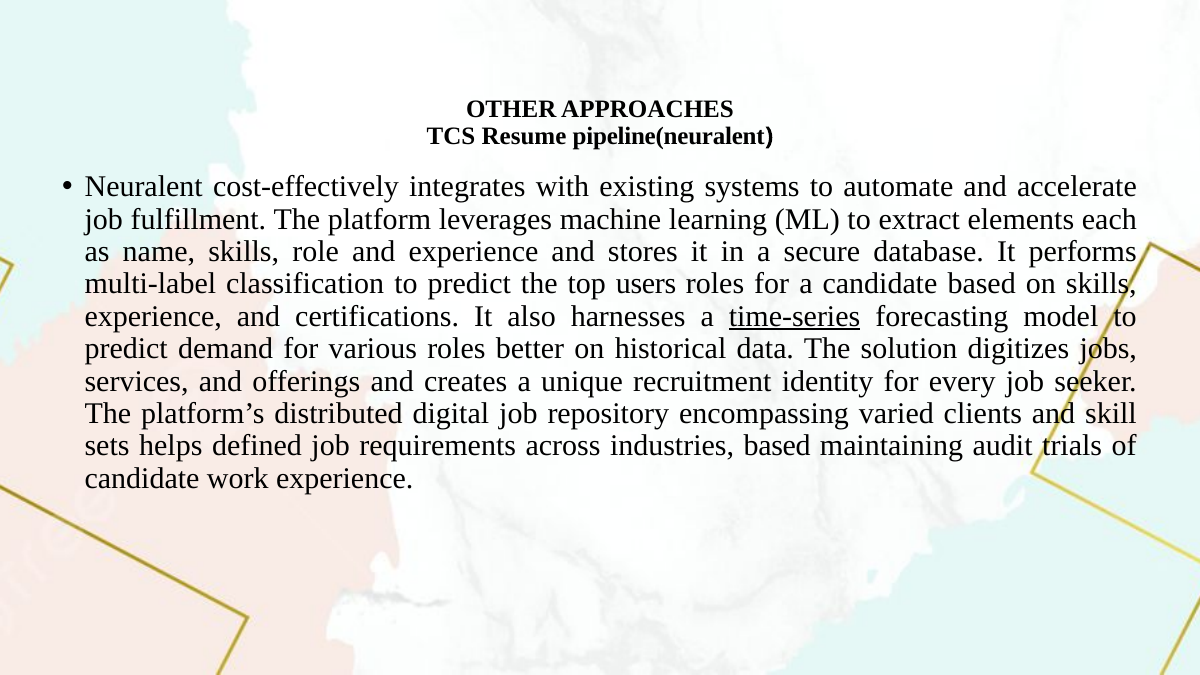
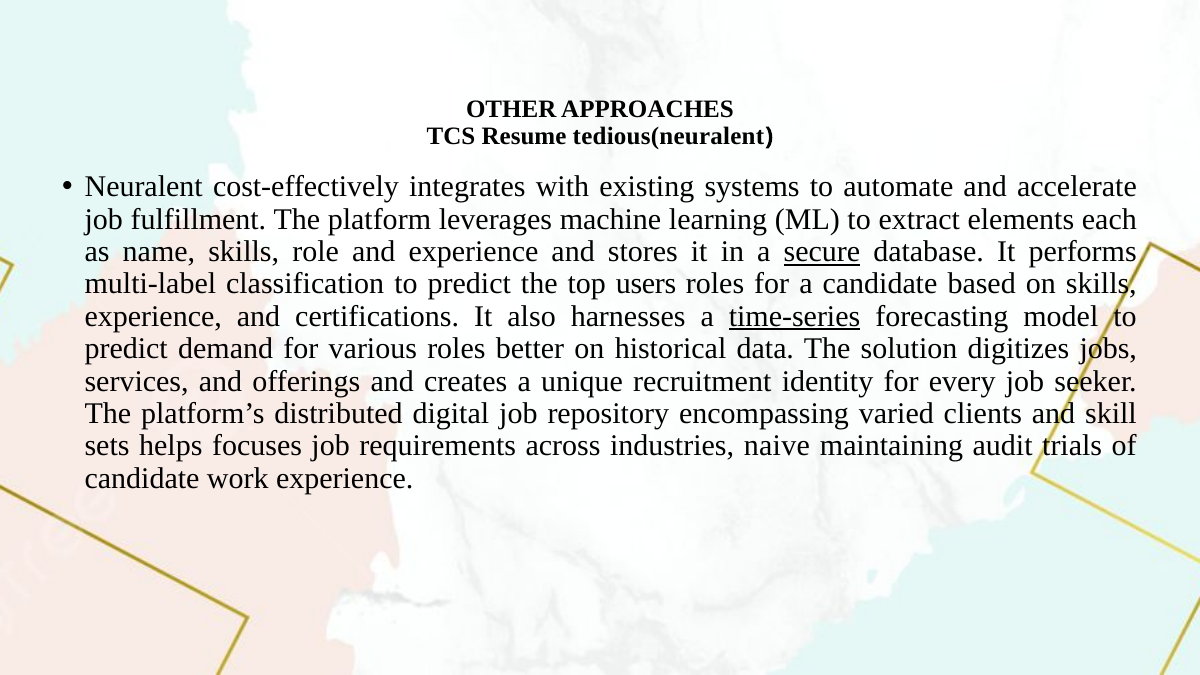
pipeline(neuralent: pipeline(neuralent -> tedious(neuralent (668, 136)
secure underline: none -> present (822, 252)
defined: defined -> focuses (257, 446)
industries based: based -> naive (777, 446)
